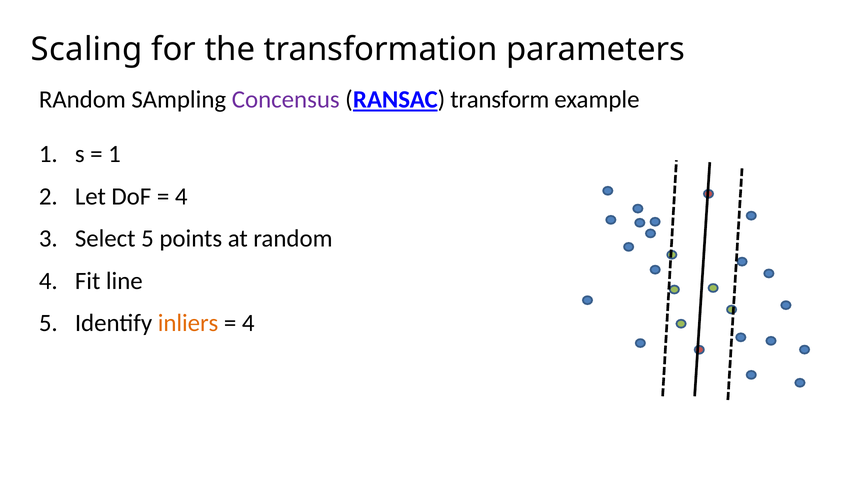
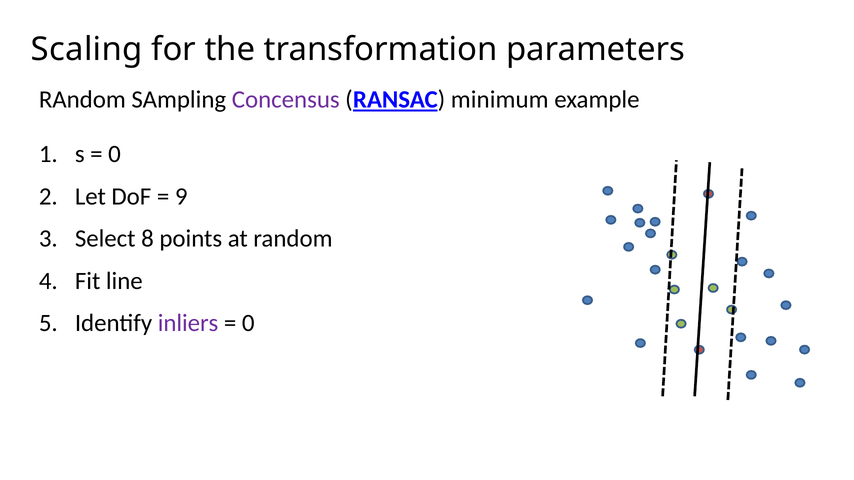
transform: transform -> minimum (500, 100)
1: 1 -> 0 (115, 154)
4: 4 -> 9 (181, 197)
Select 5: 5 -> 8 (147, 239)
inliers colour: orange -> purple (188, 324)
4: 4 -> 0 (248, 324)
